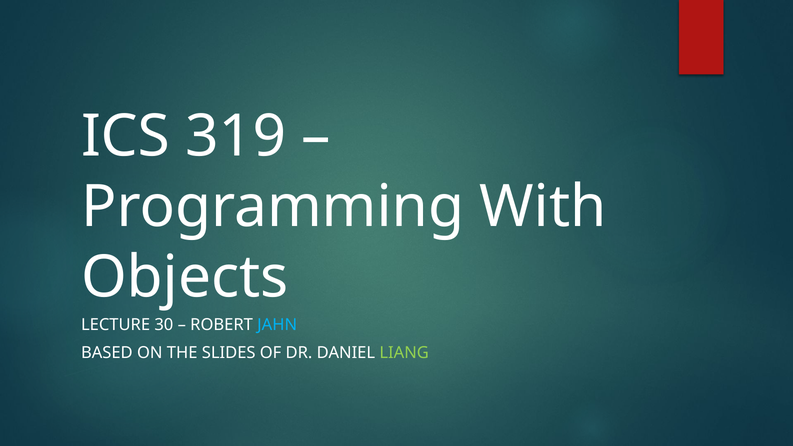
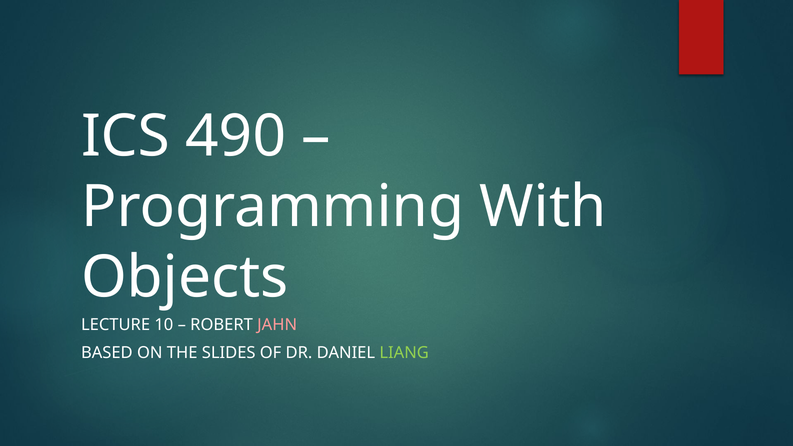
319: 319 -> 490 (236, 136)
30: 30 -> 10 (164, 325)
JAHN colour: light blue -> pink (277, 325)
